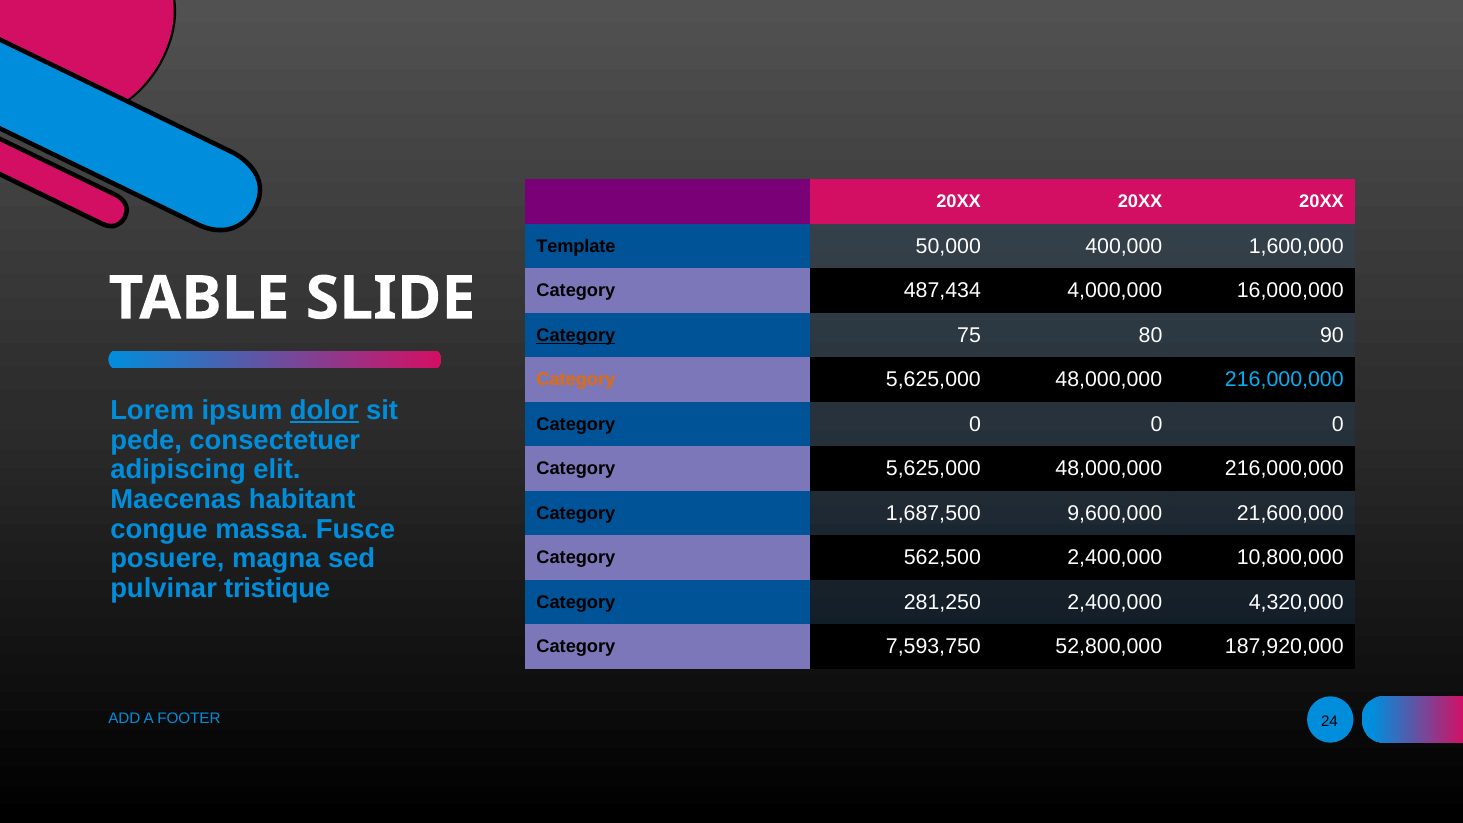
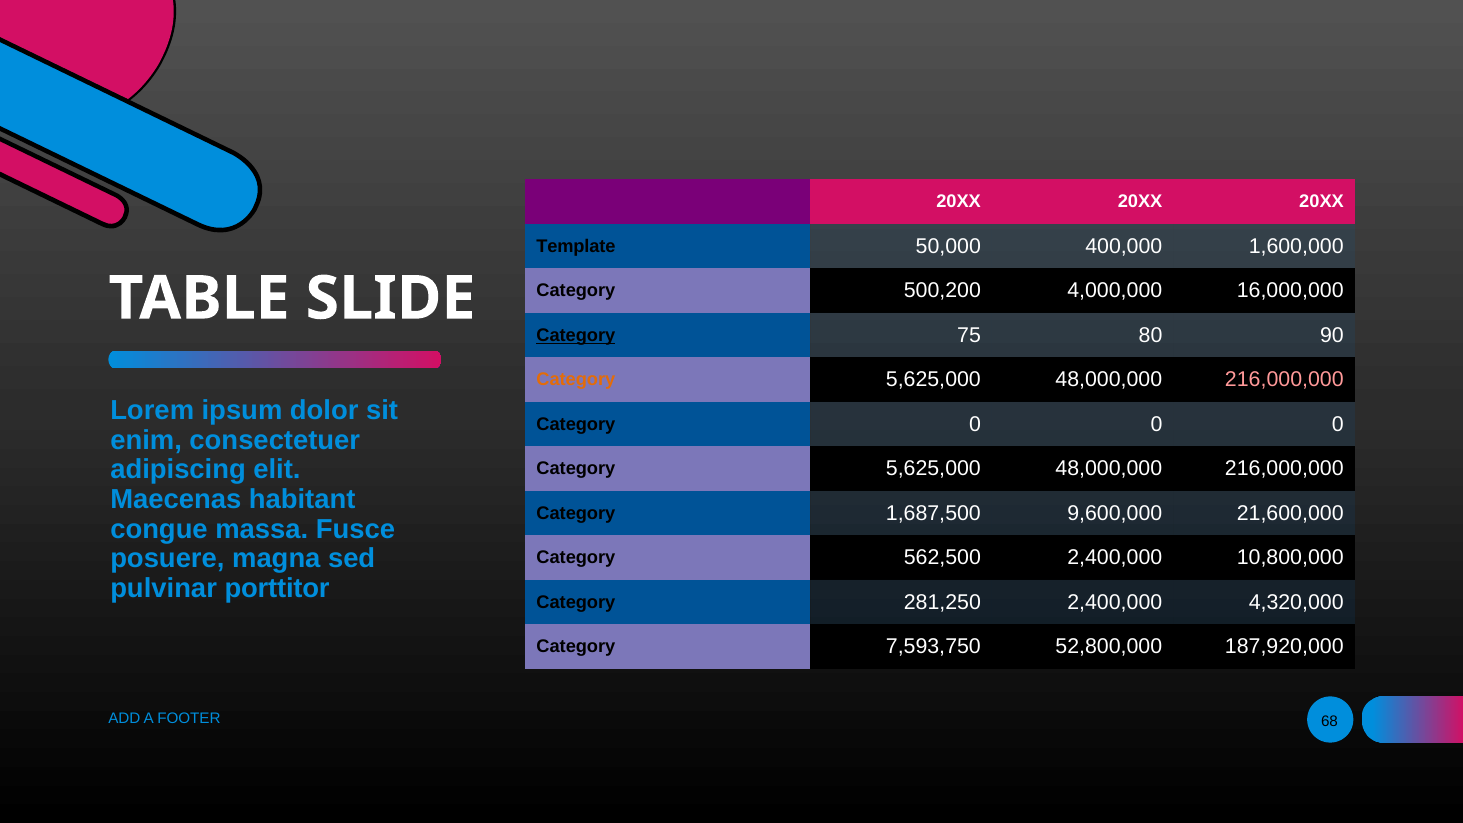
487,434: 487,434 -> 500,200 (942, 291)
216,000,000 colour: light blue -> pink (1284, 380)
dolor underline: present -> none (324, 410)
pede: pede -> enim (146, 440)
tristique: tristique -> porttitor (277, 588)
24: 24 -> 68 (1329, 721)
